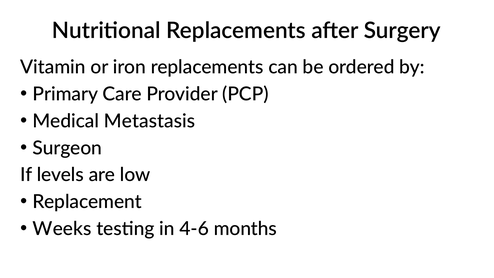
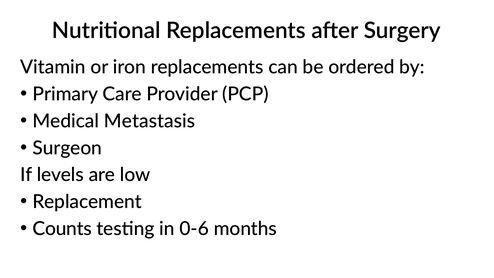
Weeks: Weeks -> Counts (62, 229)
4-6: 4-6 -> 0-6 (194, 229)
